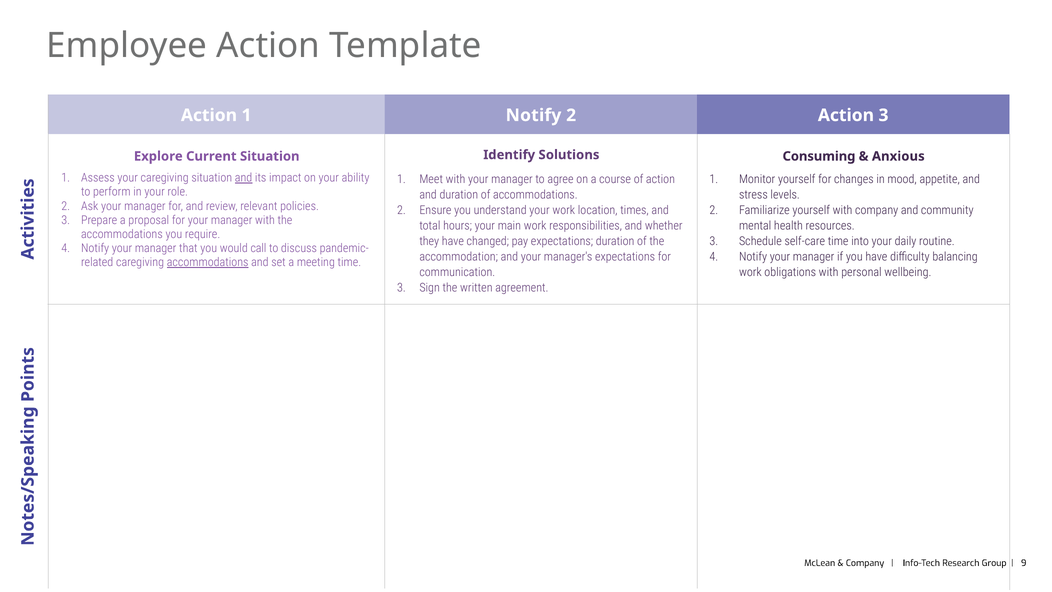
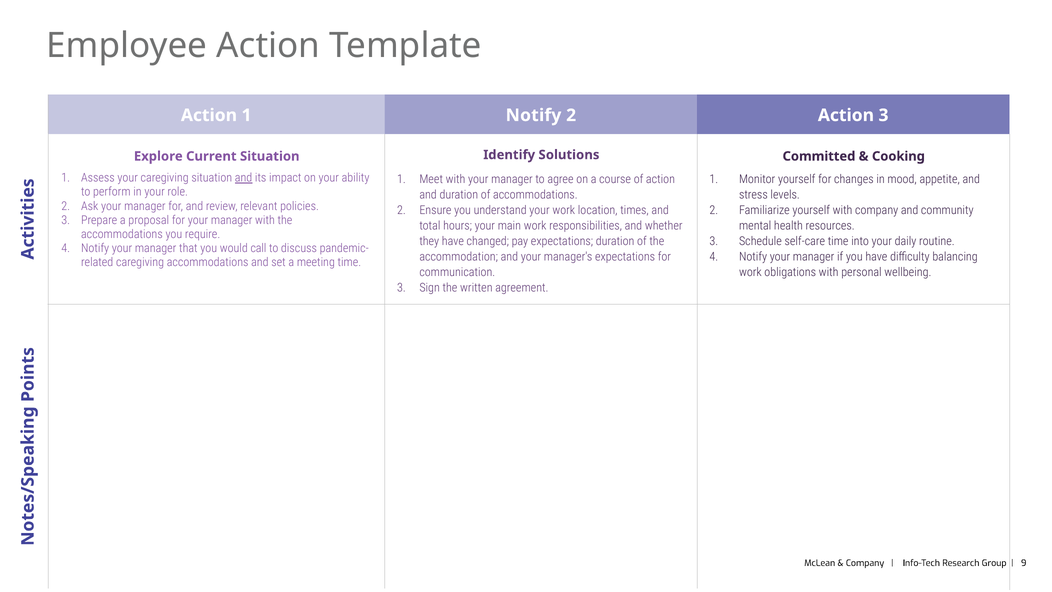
Consuming: Consuming -> Committed (819, 156)
Anxious: Anxious -> Cooking (898, 156)
accommodations underline: present -> none (208, 262)
